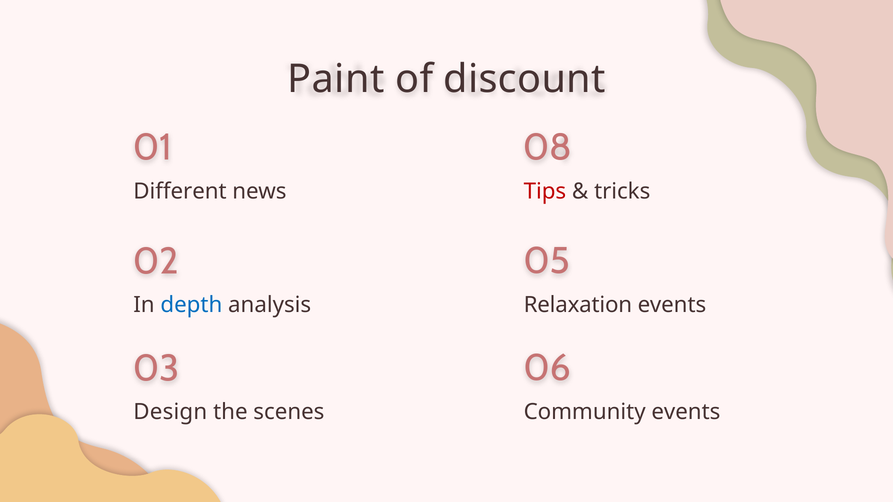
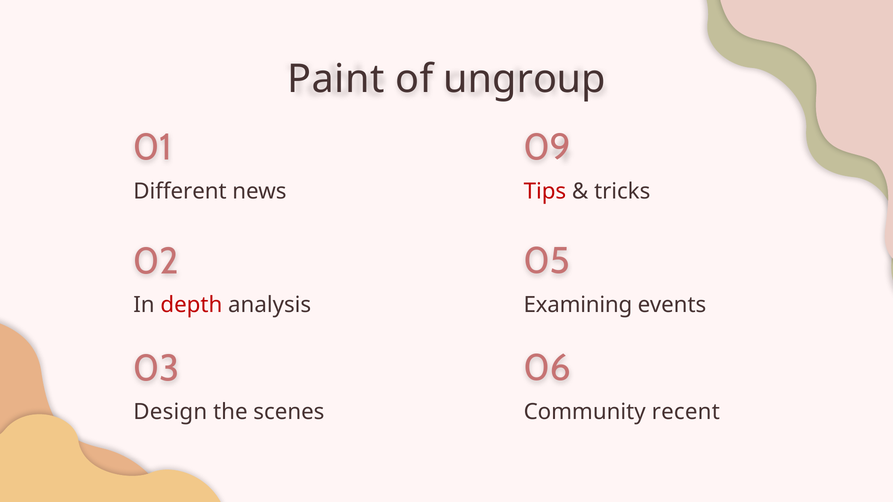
discount: discount -> ungroup (525, 79)
08: 08 -> 09 (547, 148)
Relaxation: Relaxation -> Examining (578, 305)
depth colour: blue -> red (191, 305)
Community events: events -> recent (686, 412)
